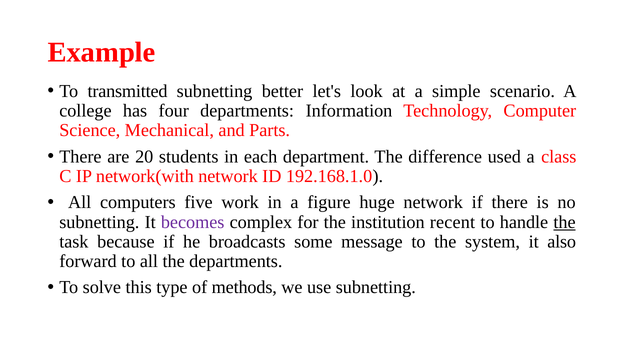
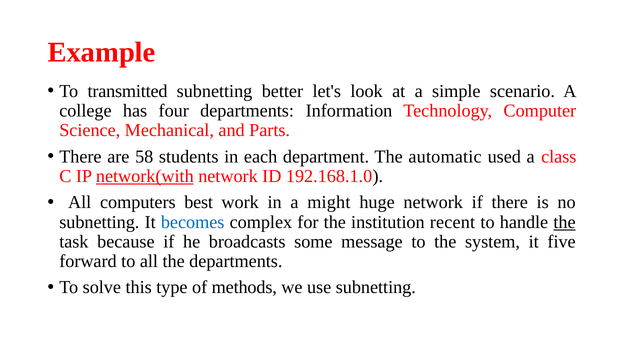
20: 20 -> 58 (144, 157)
difference: difference -> automatic (445, 157)
network(with underline: none -> present (145, 176)
five: five -> best (199, 202)
figure: figure -> might (329, 202)
becomes colour: purple -> blue (193, 222)
also: also -> five (562, 242)
